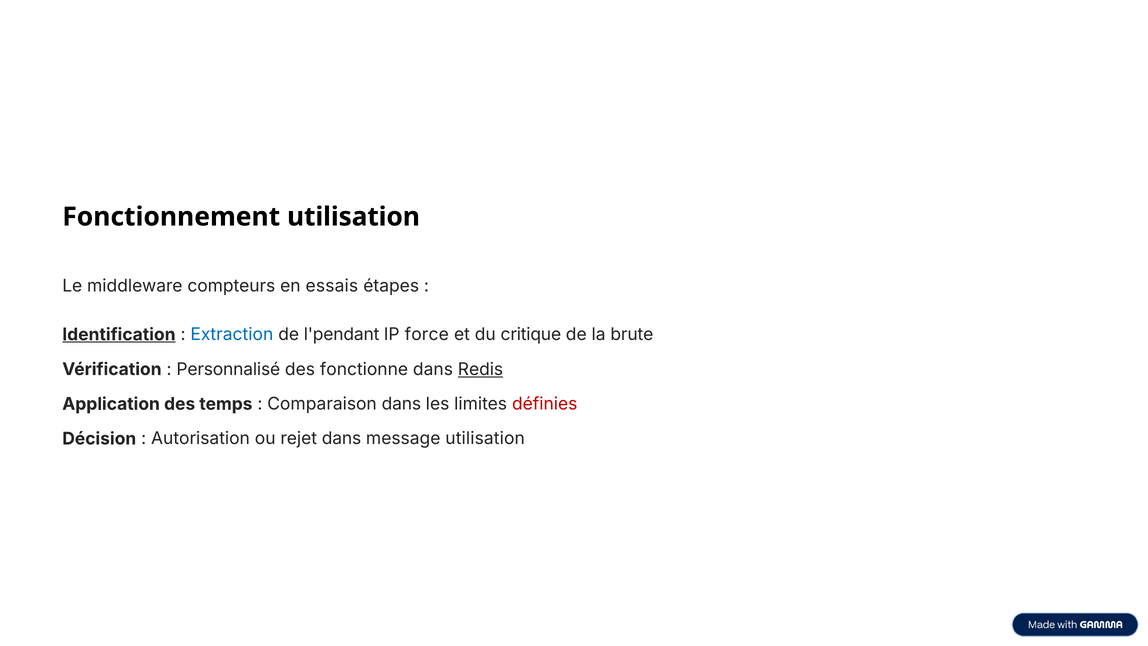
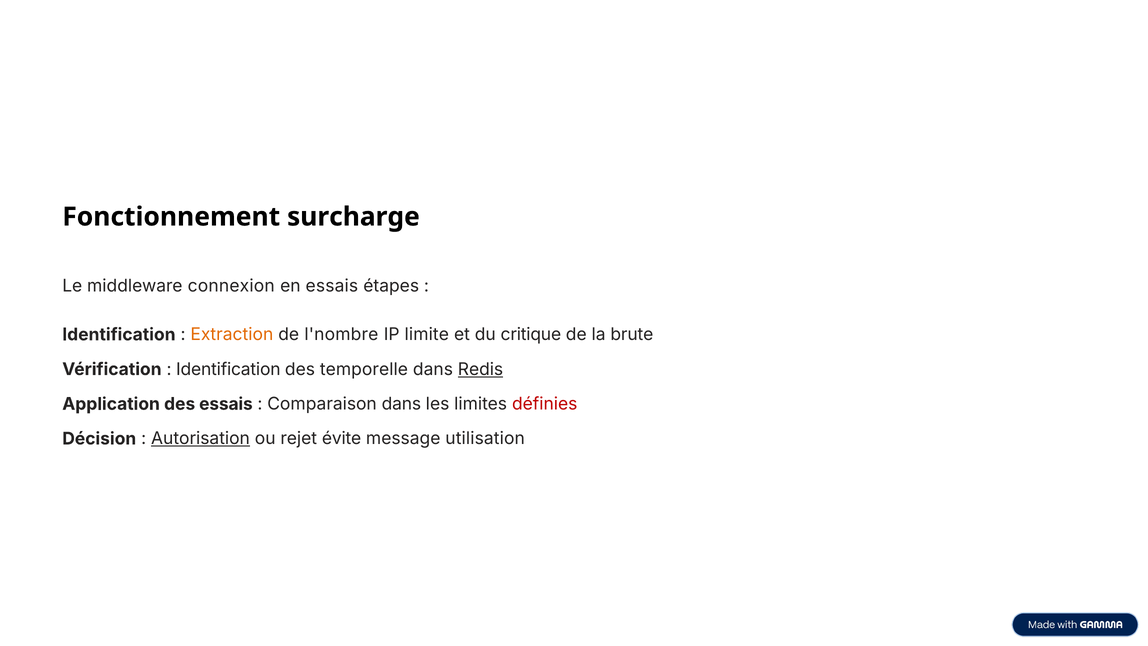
Fonctionnement utilisation: utilisation -> surcharge (353, 217)
compteurs: compteurs -> connexion (231, 286)
Identification underline: present -> none (119, 334)
Extraction colour: blue -> orange (232, 334)
l'pendant: l'pendant -> l'nombre (341, 334)
force: force -> limite (427, 334)
Personnalisé: Personnalisé -> Identification (228, 369)
fonctionne: fonctionne -> temporelle (364, 369)
des temps: temps -> essais (226, 404)
Autorisation underline: none -> present (200, 439)
rejet dans: dans -> évite (342, 439)
